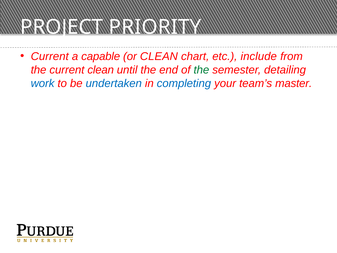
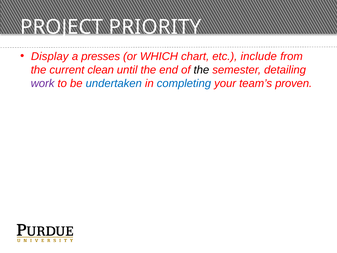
Current: Current -> Display (50, 56)
capable: capable -> presses (101, 56)
or CLEAN: CLEAN -> WHICH (159, 56)
the colour: green -> black (201, 70)
work colour: blue -> purple (43, 83)
master: master -> proven (294, 83)
